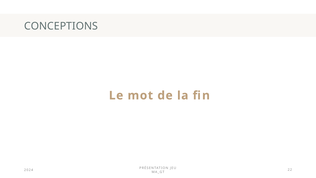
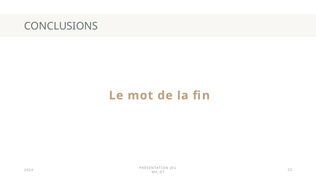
CONCEPTIONS: CONCEPTIONS -> CONCLUSIONS (61, 26)
